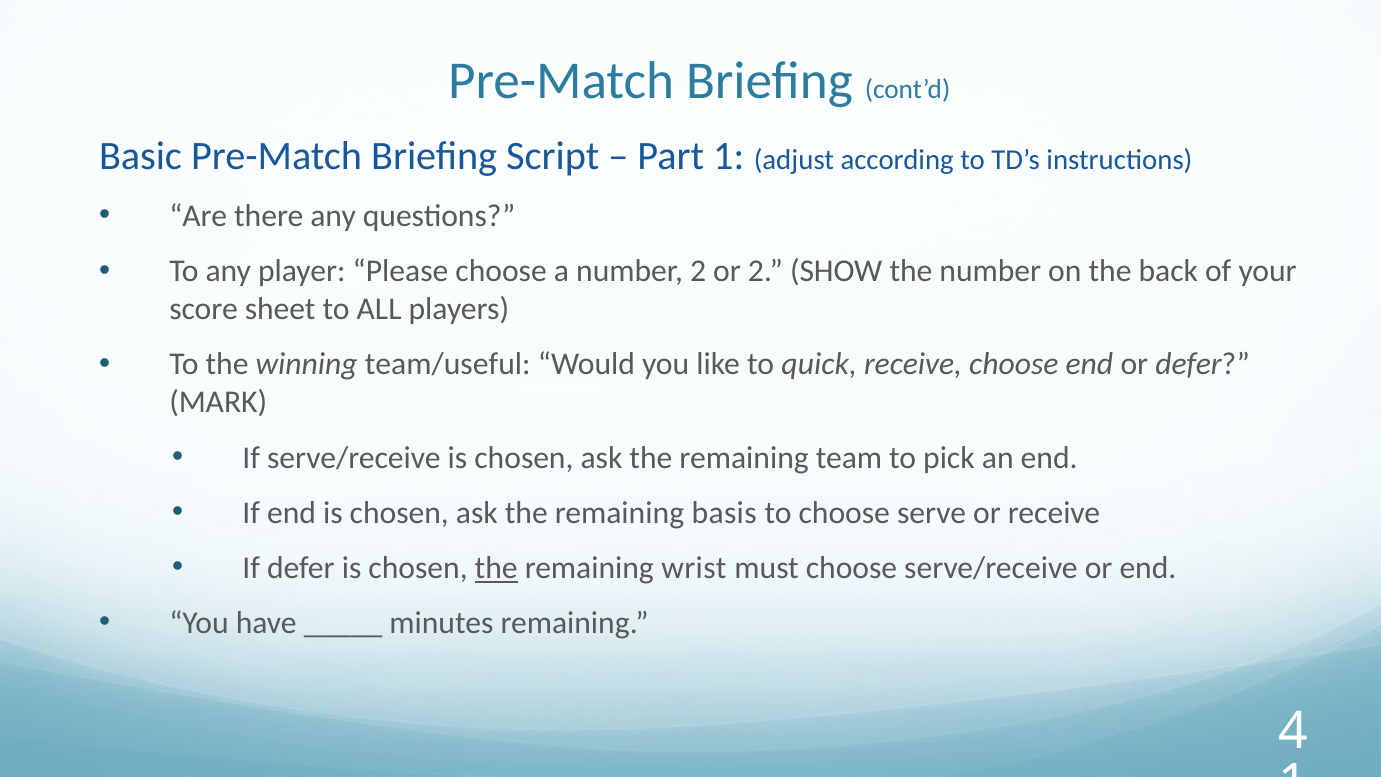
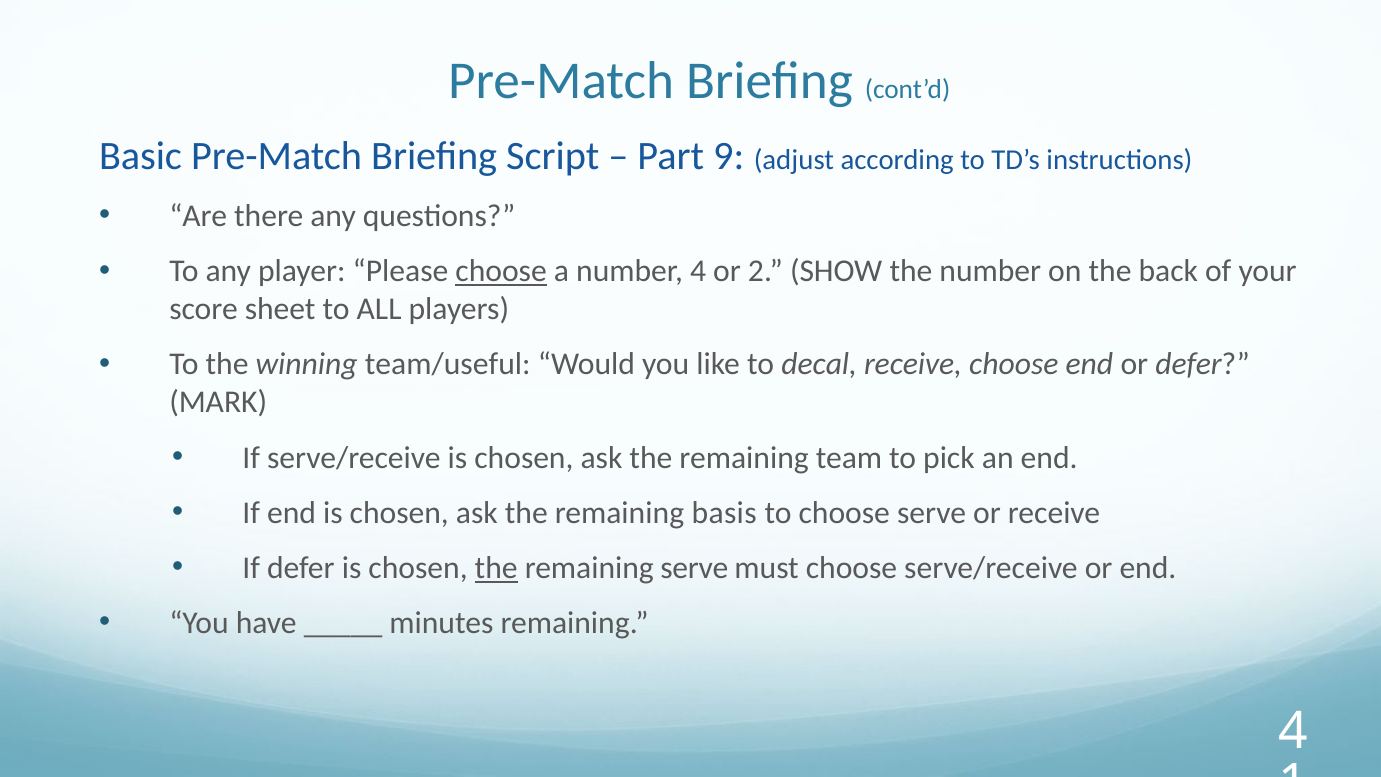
Part 1: 1 -> 9 (729, 156)
choose underline: none -> present (501, 271)
number 2: 2 -> 4 (698, 271)
quick: quick -> decal (819, 364)
remaining wrist: wrist -> serve (694, 568)
